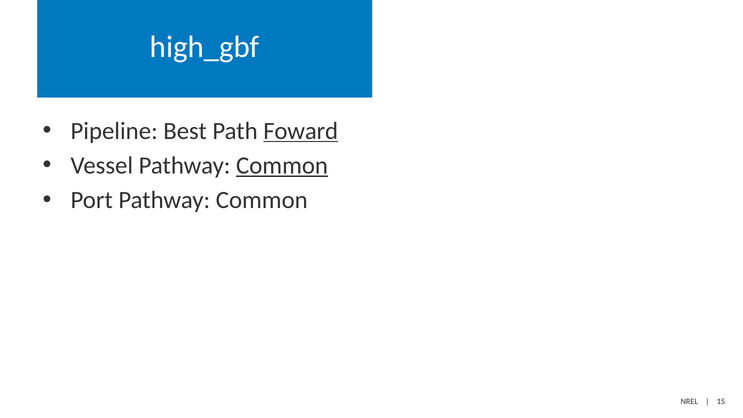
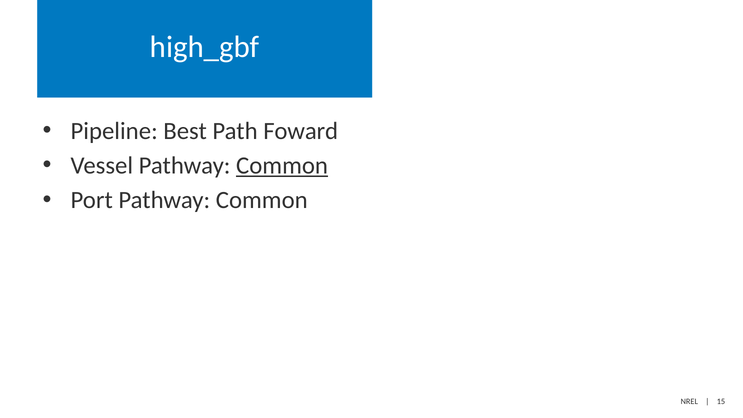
Foward underline: present -> none (301, 131)
